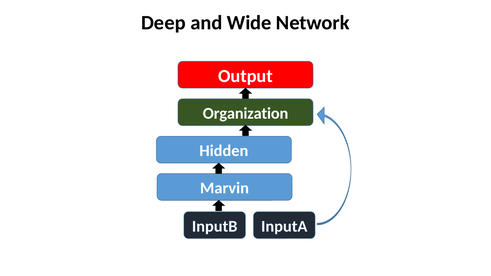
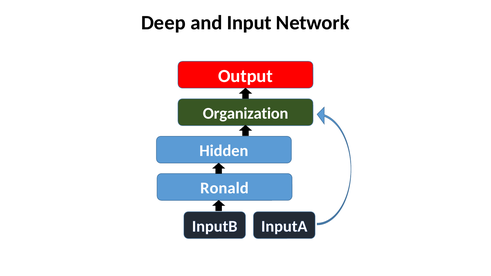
Wide: Wide -> Input (249, 23)
Marvin: Marvin -> Ronald (224, 188)
